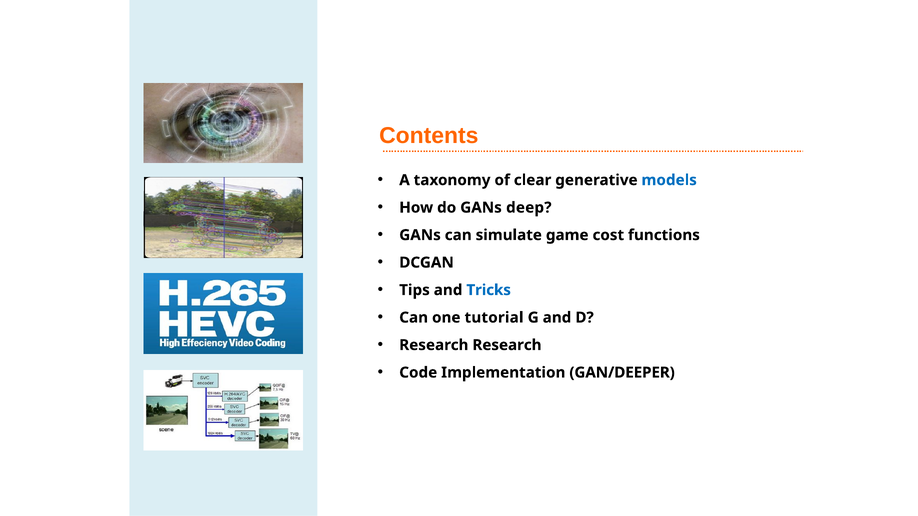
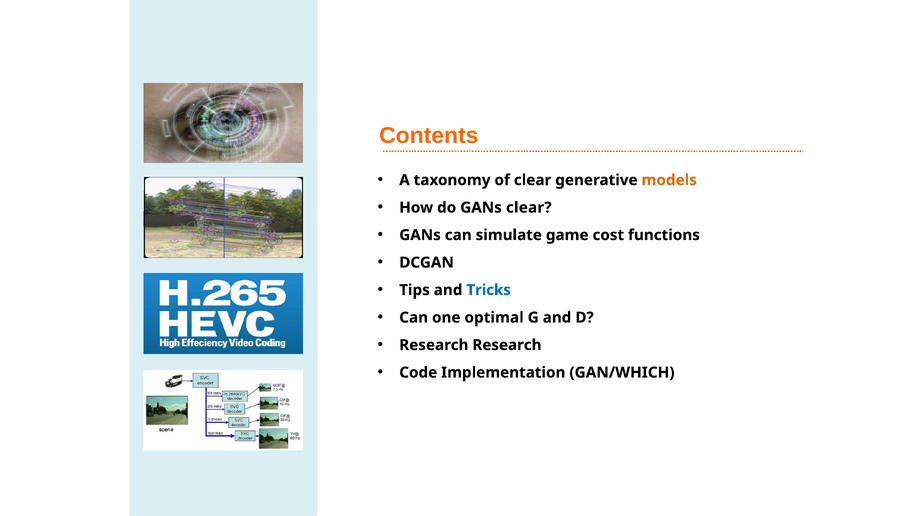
models colour: blue -> orange (669, 180)
GANs deep: deep -> clear (529, 208)
tutorial: tutorial -> optimal (494, 318)
GAN/DEEPER: GAN/DEEPER -> GAN/WHICH (622, 373)
